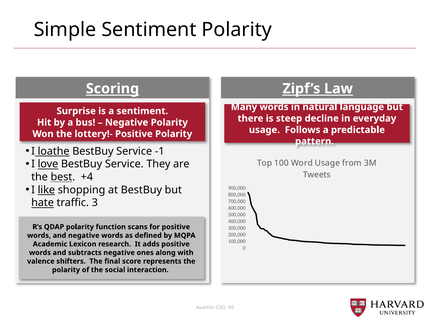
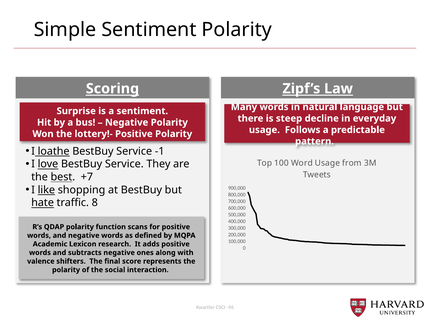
+4: +4 -> +7 (87, 177)
3: 3 -> 8 (95, 203)
